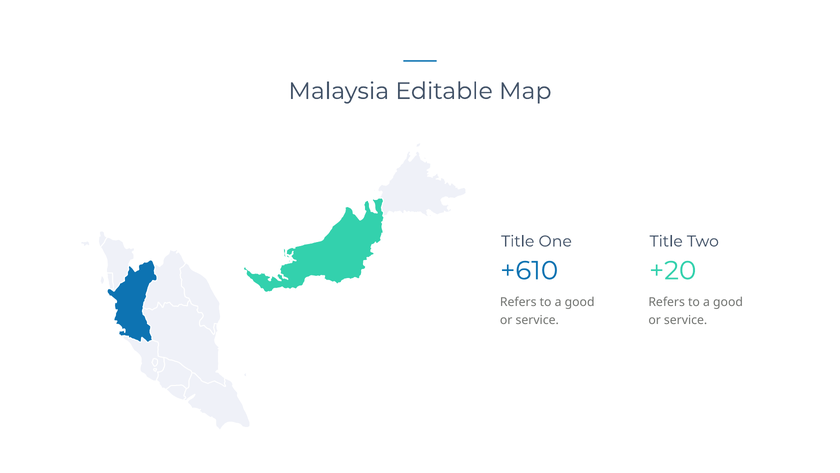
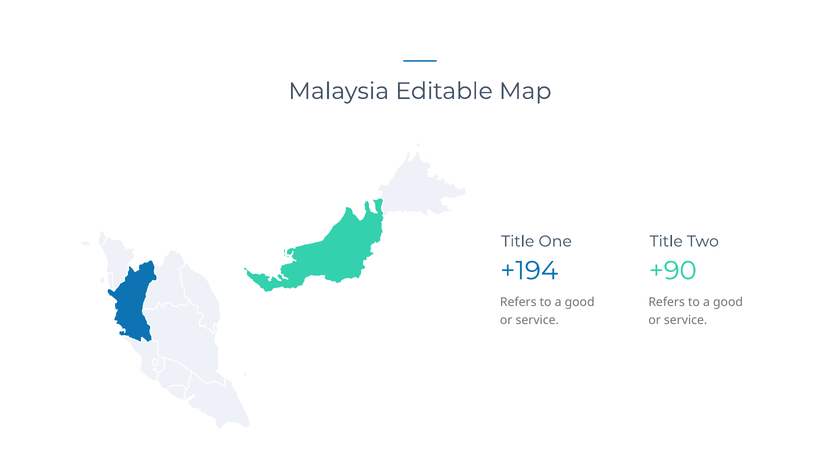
+610: +610 -> +194 (529, 270)
+20: +20 -> +90 (673, 270)
